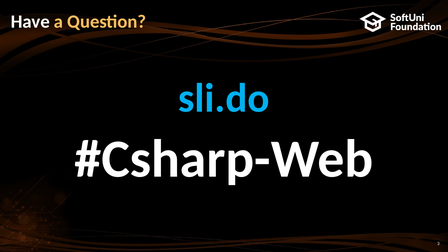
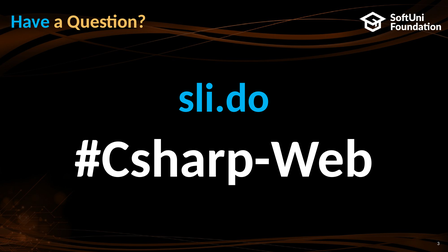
Have colour: white -> light blue (30, 22)
